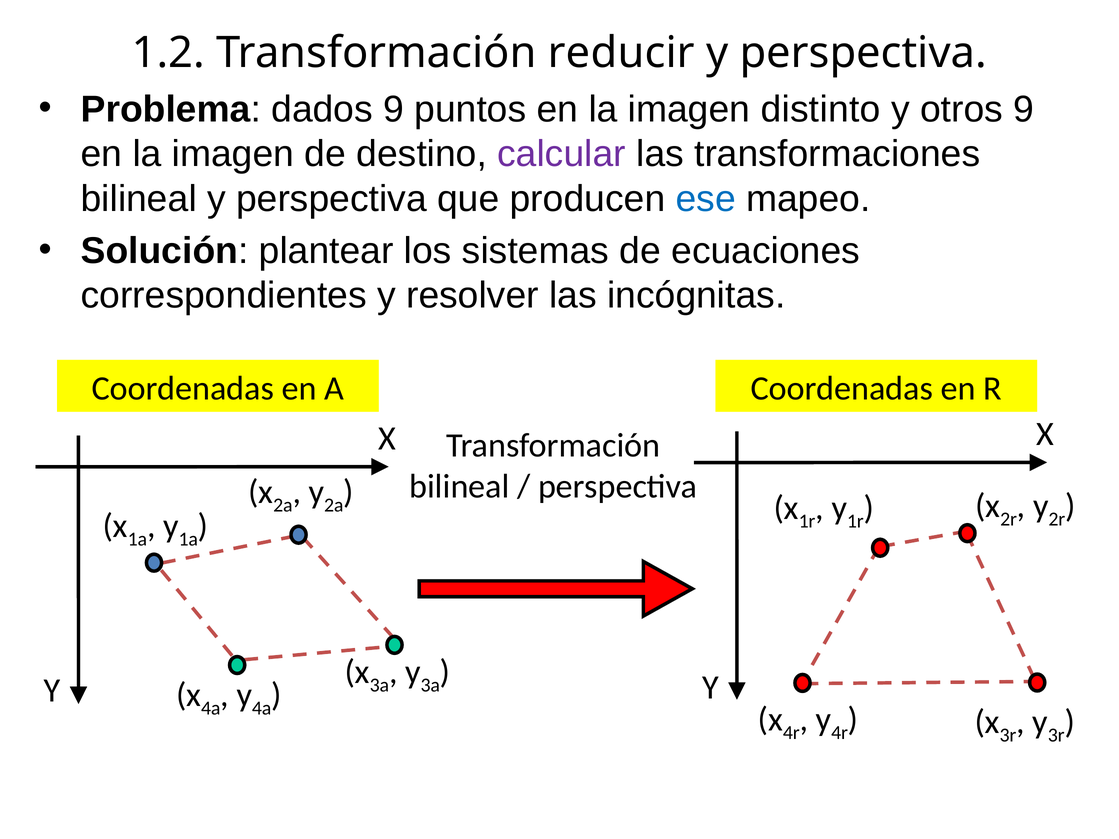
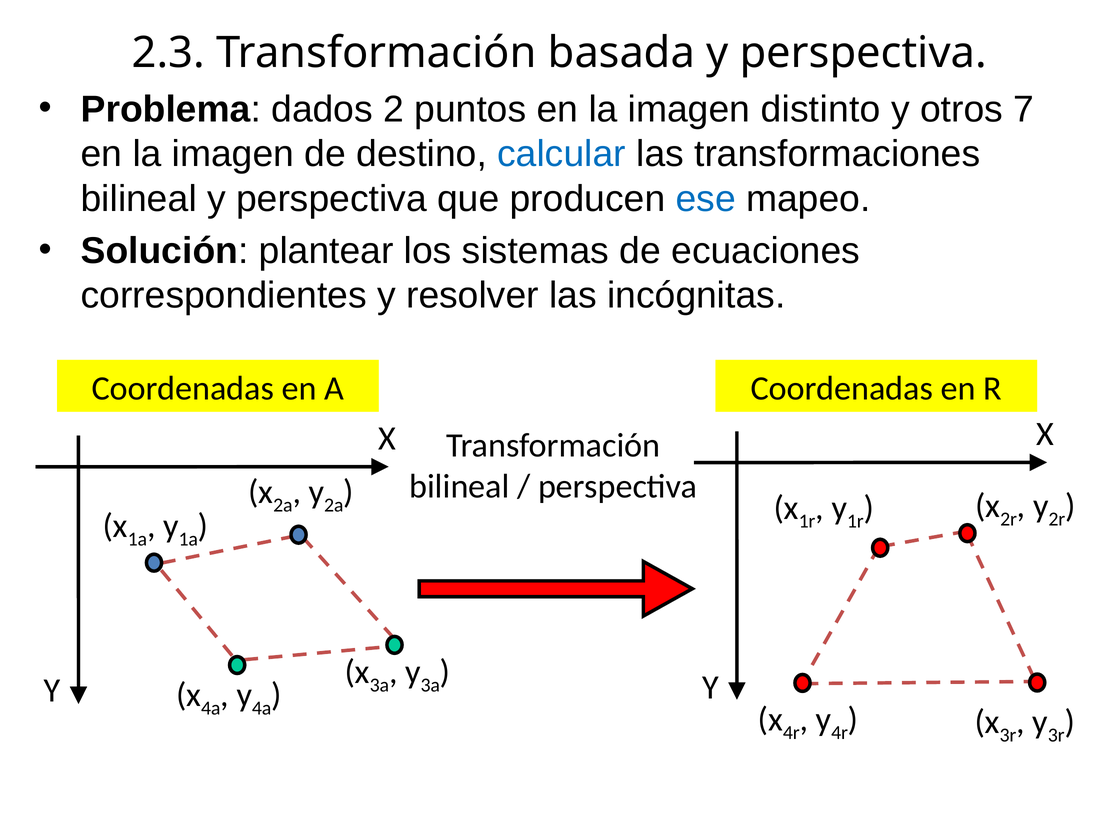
1.2: 1.2 -> 2.3 (168, 53)
reducir: reducir -> basada (621, 53)
dados 9: 9 -> 2 (394, 109)
otros 9: 9 -> 7 (1024, 109)
calcular colour: purple -> blue (562, 154)
